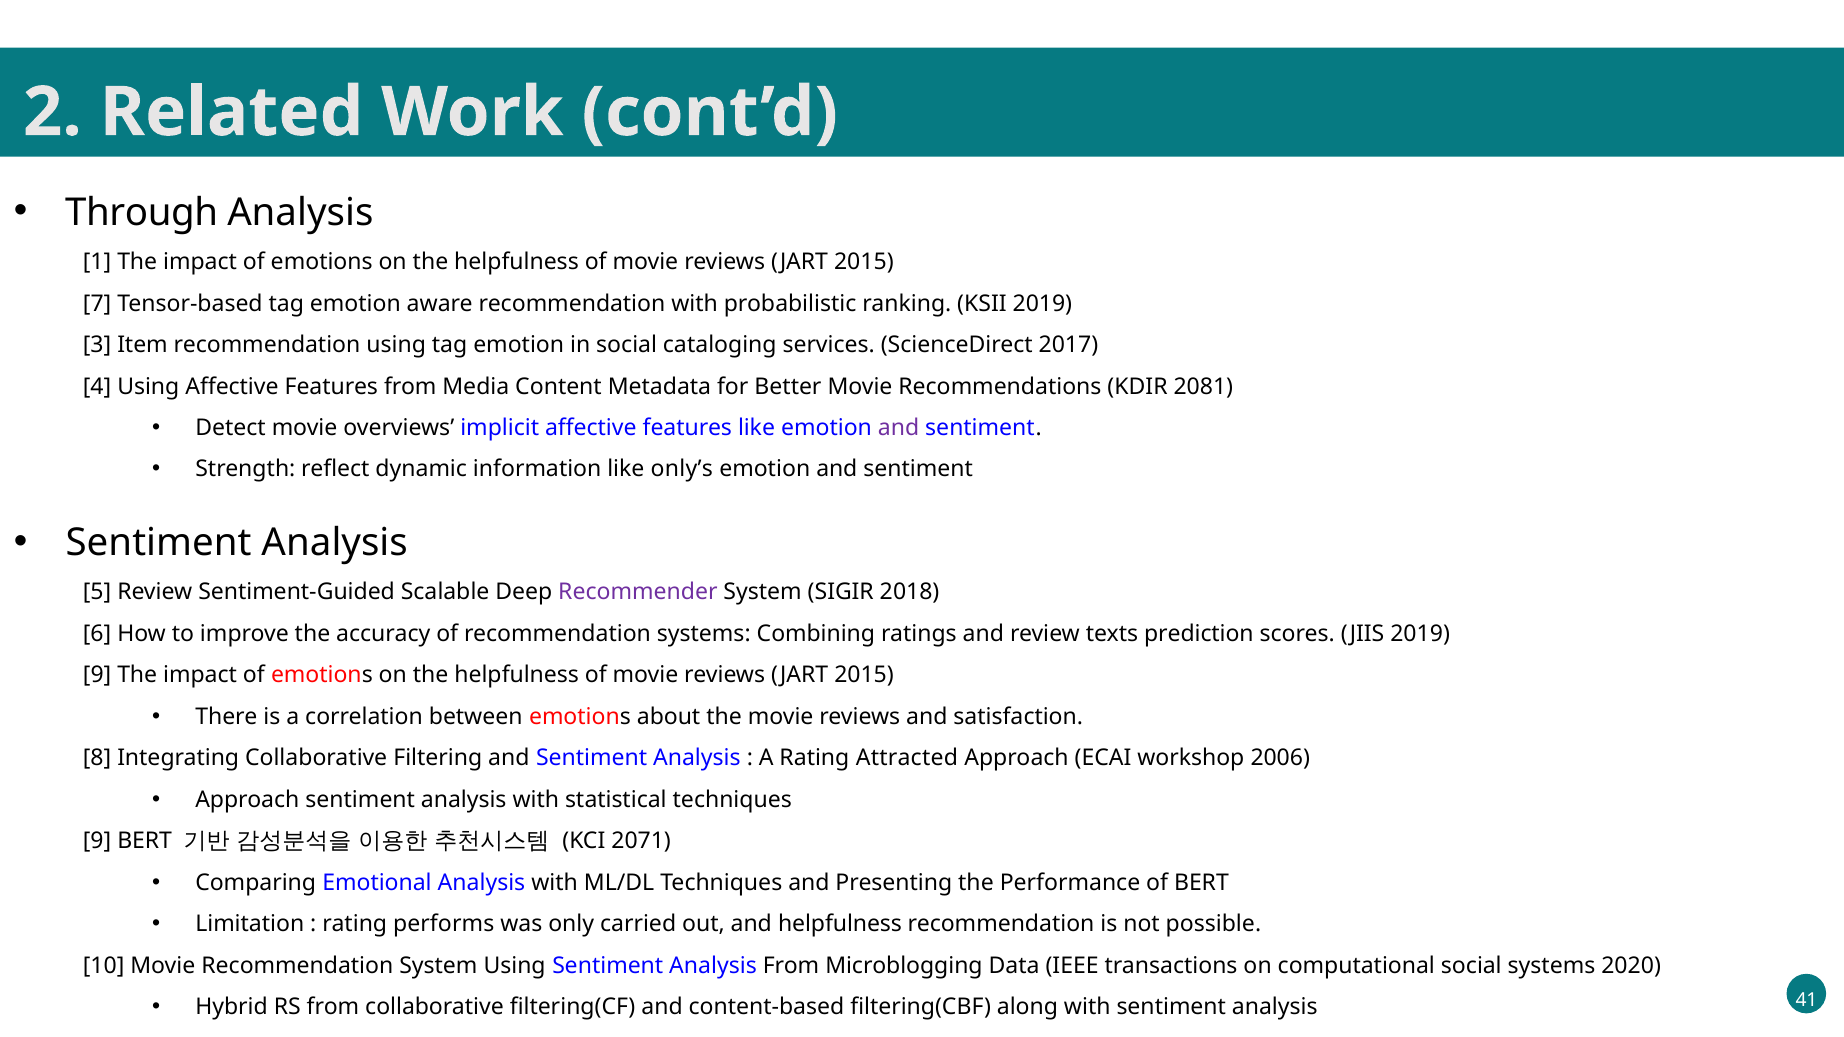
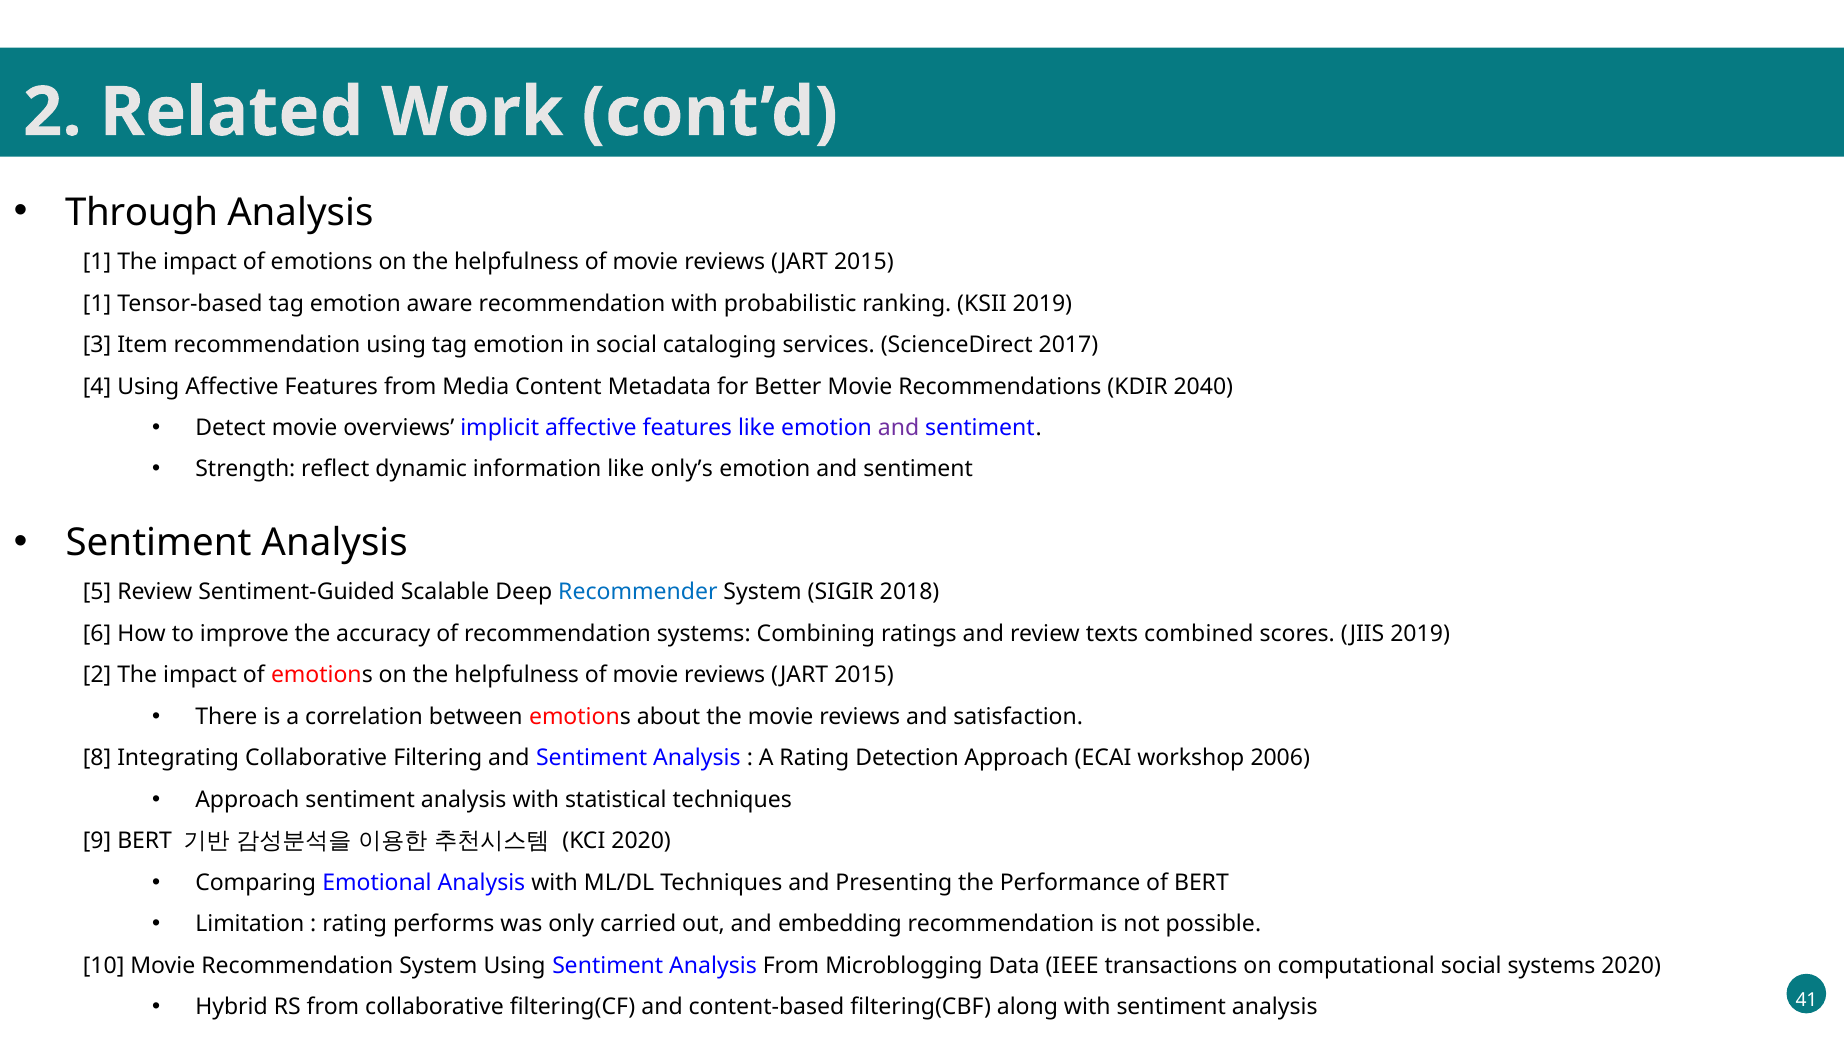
7: 7 -> 1 (97, 304)
2081: 2081 -> 2040 (1203, 386)
Recommender colour: purple -> blue (638, 592)
prediction: prediction -> combined (1199, 634)
9: 9 -> 2 (97, 675)
Attracted: Attracted -> Detection (907, 758)
KCI 2071: 2071 -> 2020 (641, 841)
and helpfulness: helpfulness -> embedding (840, 924)
